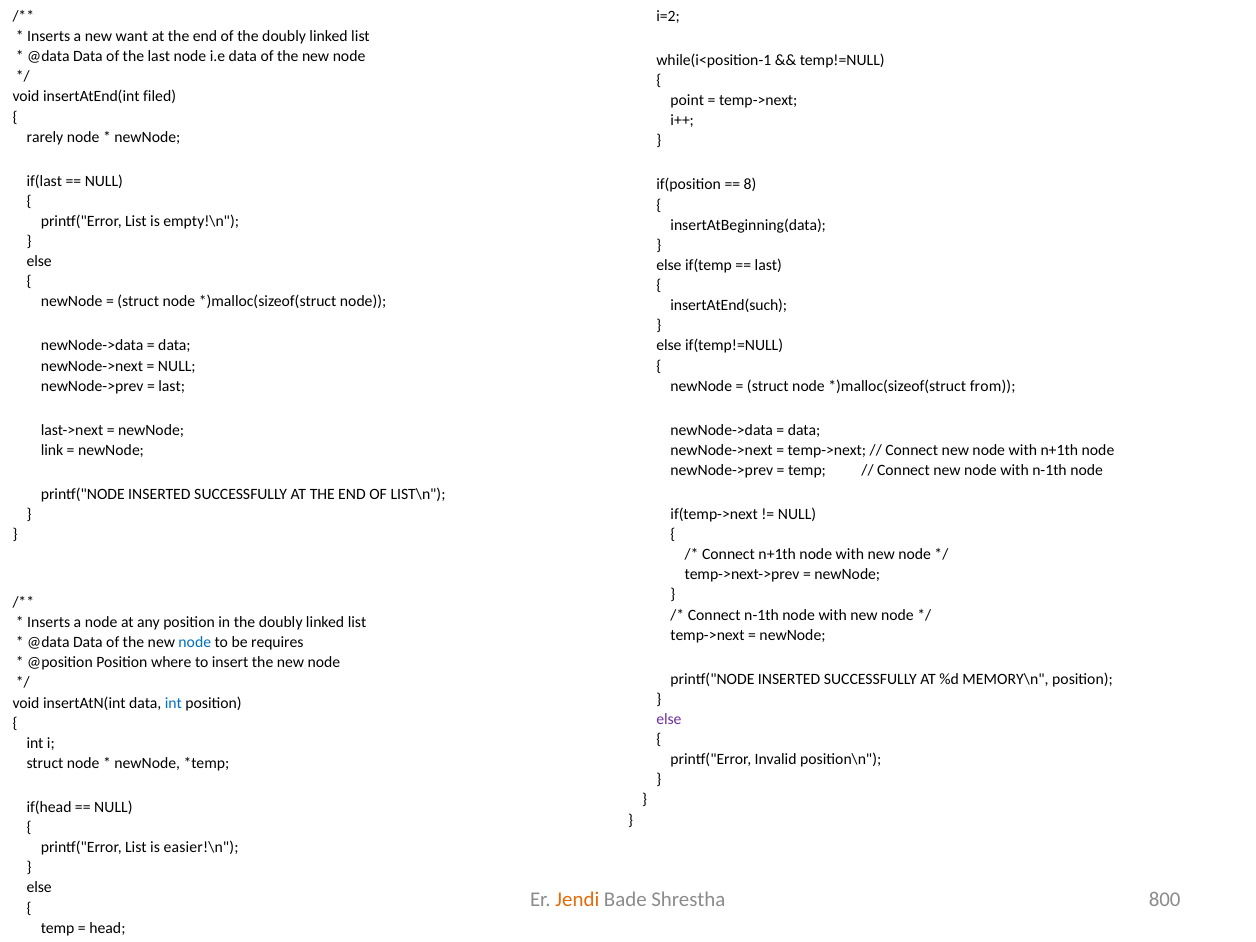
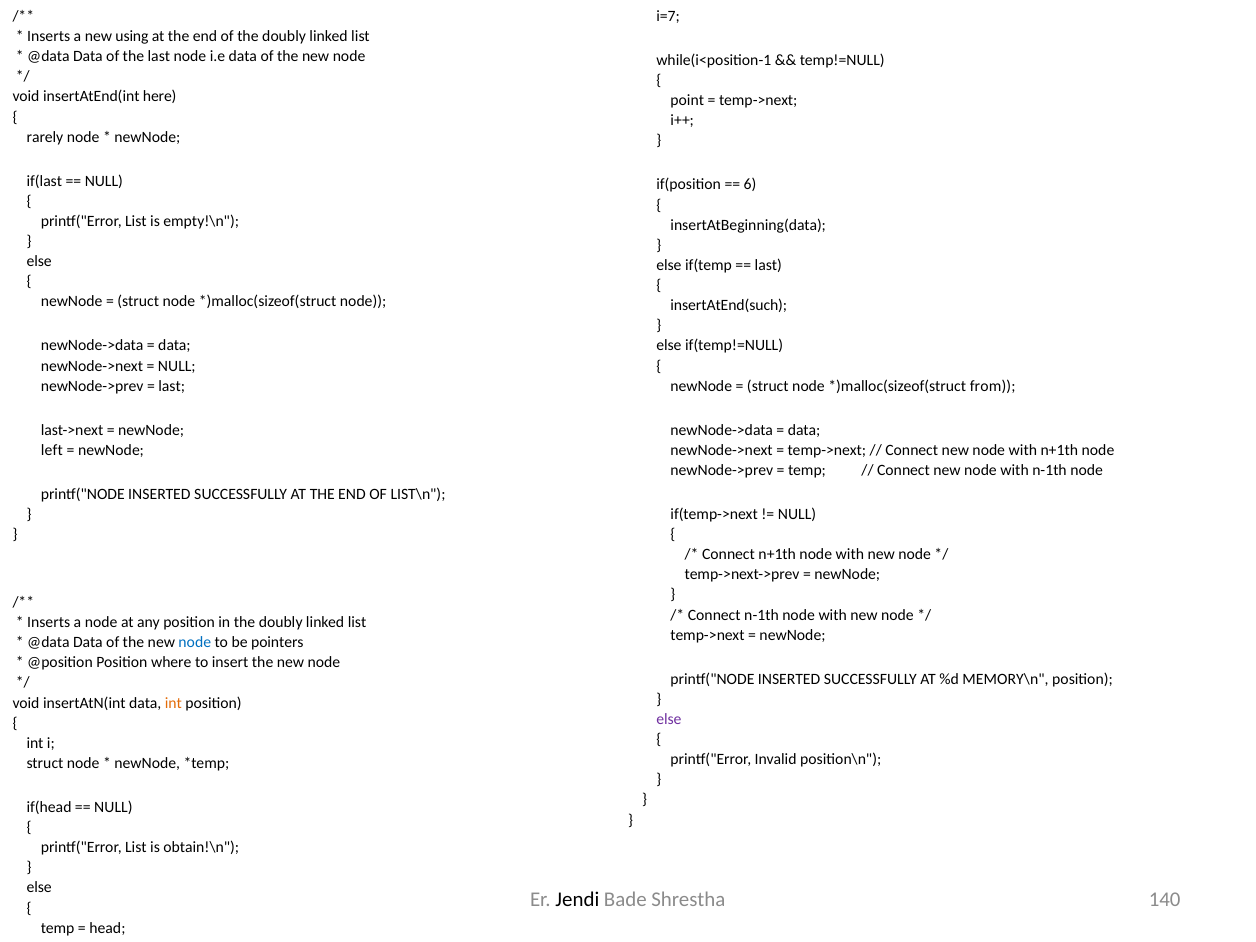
i=2: i=2 -> i=7 (668, 16)
want: want -> using (132, 36)
filed: filed -> here (160, 97)
8: 8 -> 6 (750, 185)
link: link -> left (52, 450)
requires: requires -> pointers (277, 643)
int colour: blue -> orange (173, 703)
easier!\n: easier!\n -> obtain!\n (201, 848)
Jendi colour: orange -> black (577, 899)
800: 800 -> 140 (1165, 899)
